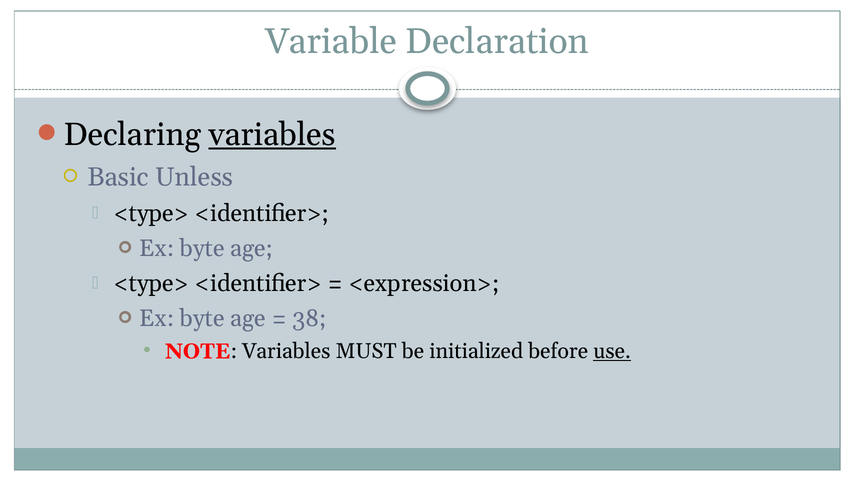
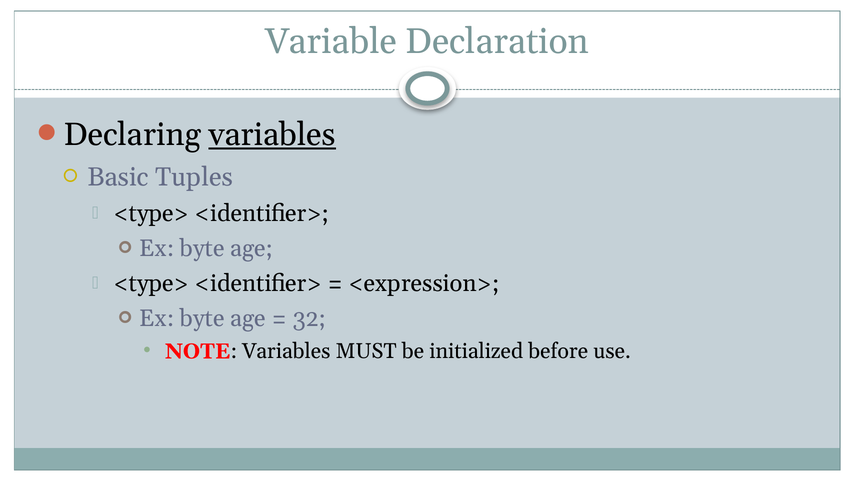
Unless: Unless -> Tuples (194, 177)
38: 38 -> 32 (309, 318)
use underline: present -> none (612, 351)
